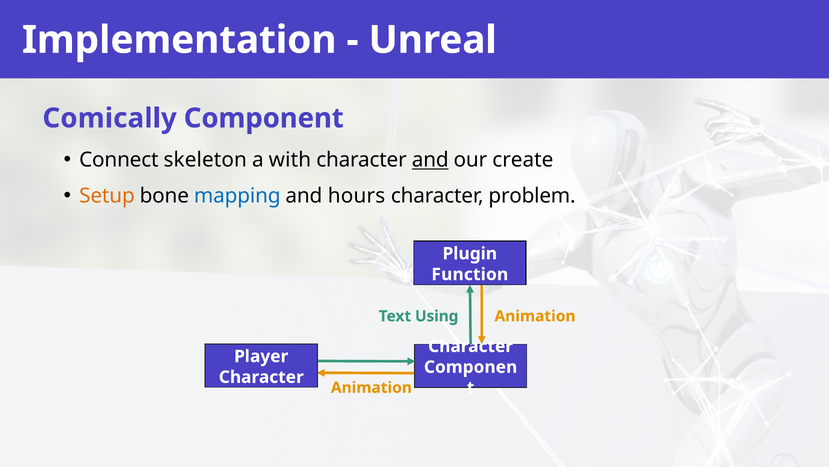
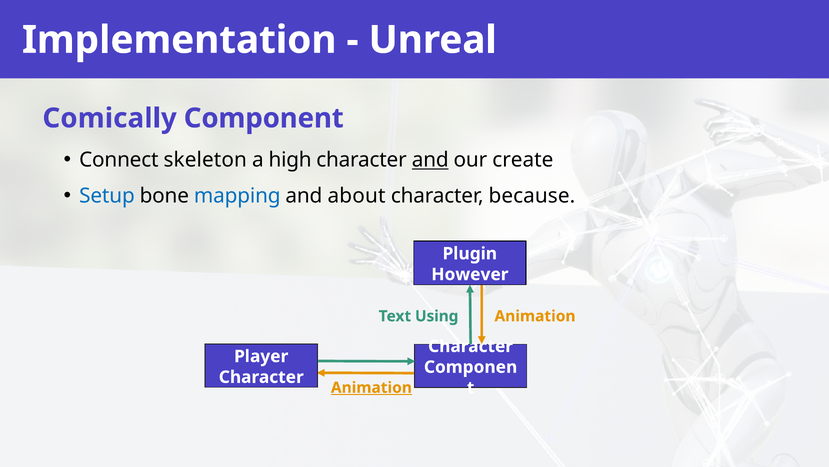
with: with -> high (290, 160)
Setup colour: orange -> blue (107, 196)
hours: hours -> about (357, 196)
problem: problem -> because (532, 196)
Function: Function -> However (470, 274)
Animation underline: none -> present (371, 387)
